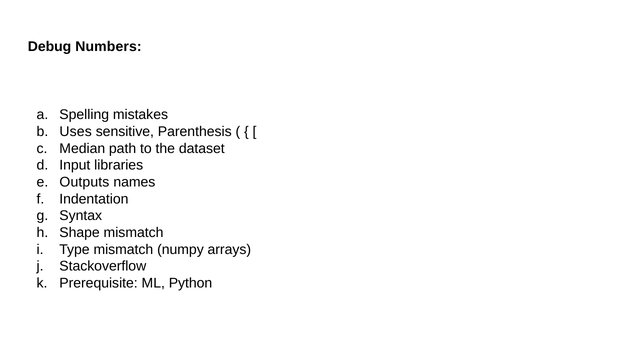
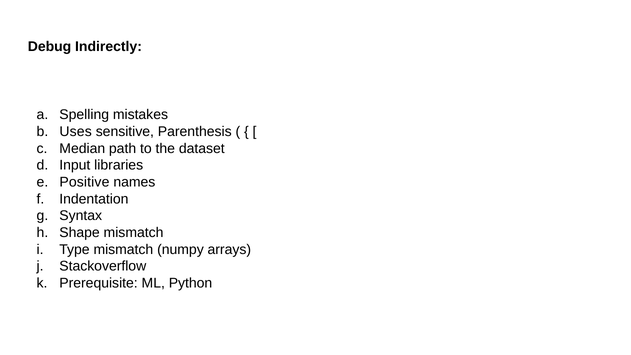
Numbers: Numbers -> Indirectly (109, 46)
Outputs: Outputs -> Positive (84, 182)
